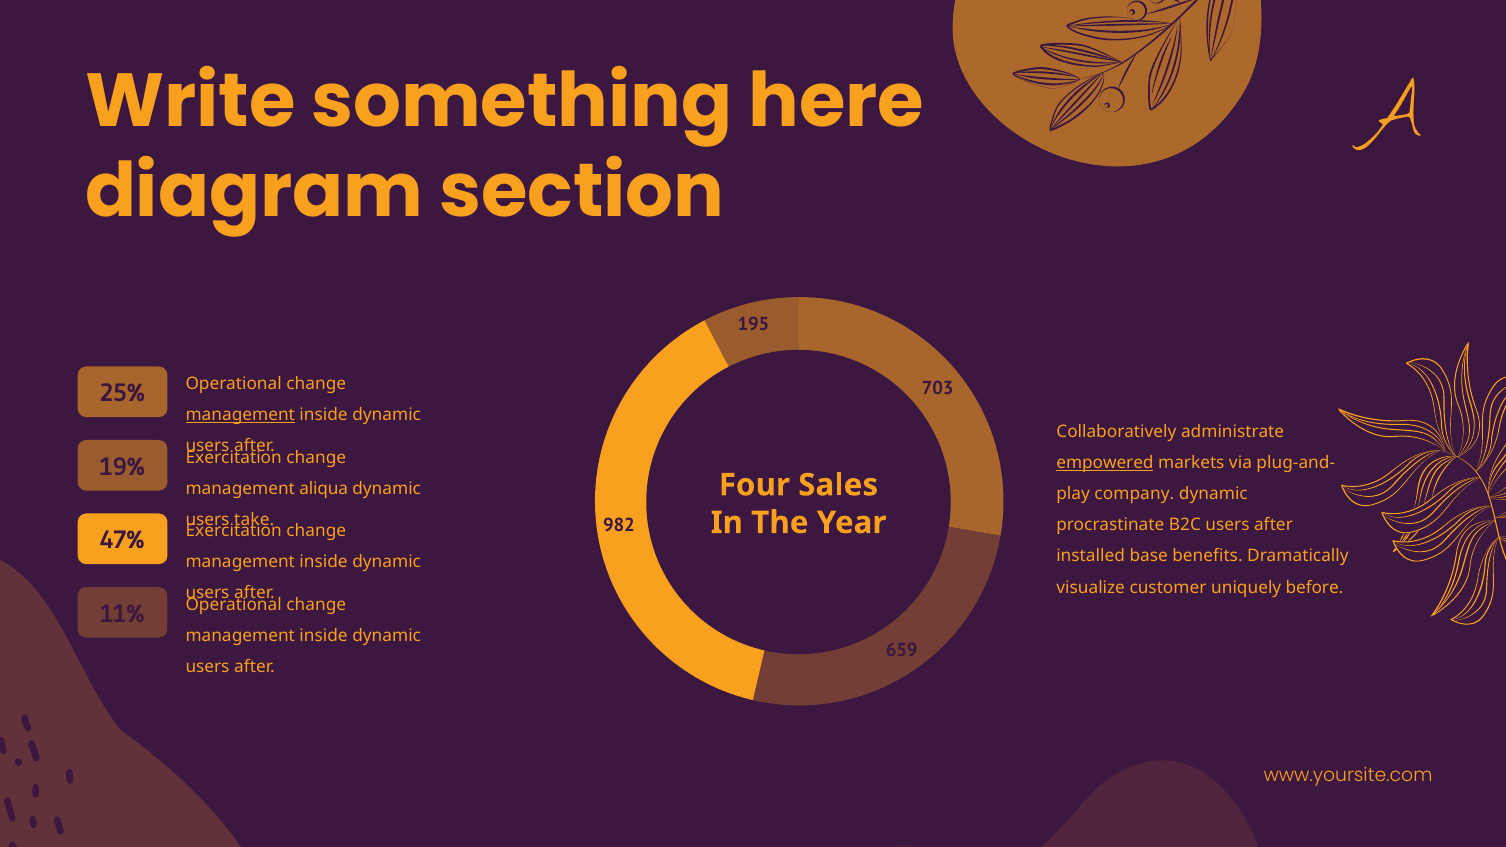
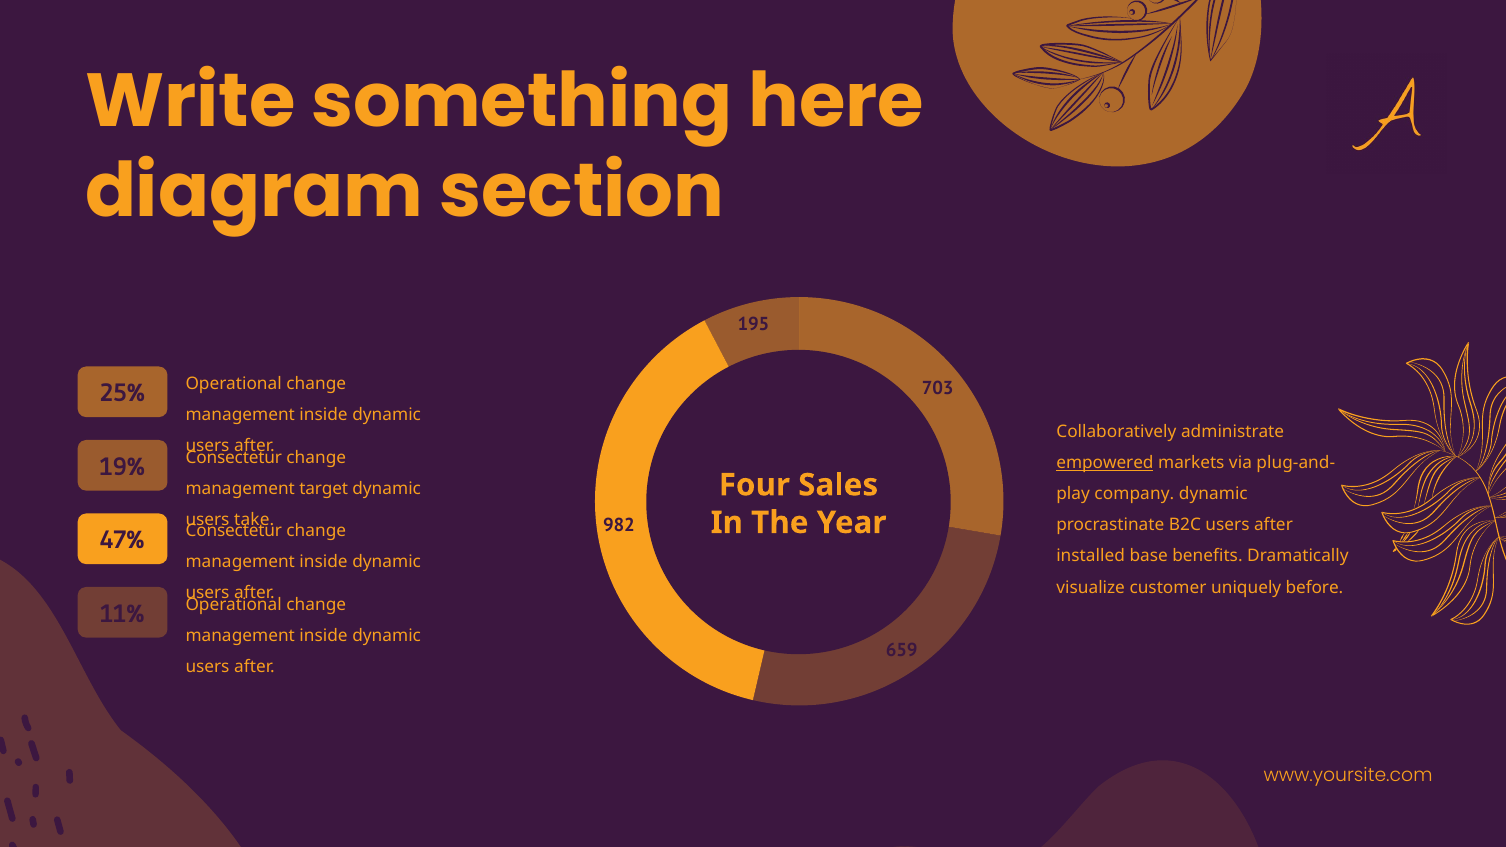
management underline: present -> none (240, 415)
Exercitation: Exercitation -> Consectetur (234, 457)
aliqua: aliqua -> target (324, 489)
Exercitation: Exercitation -> Consectetur (234, 531)
